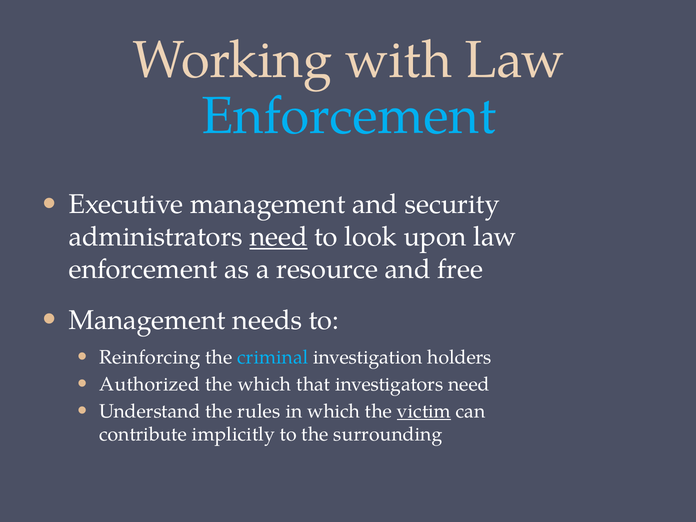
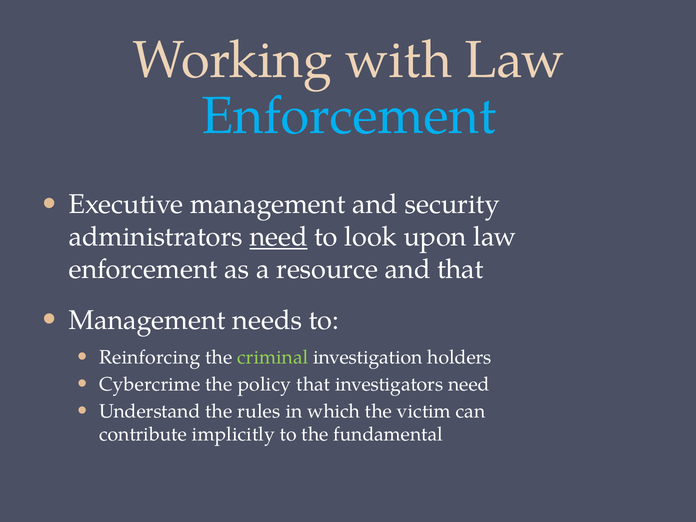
and free: free -> that (460, 270)
criminal colour: light blue -> light green (273, 357)
Authorized: Authorized -> Cybercrime (150, 384)
the which: which -> policy (264, 384)
victim underline: present -> none (424, 411)
surrounding: surrounding -> fundamental (388, 435)
